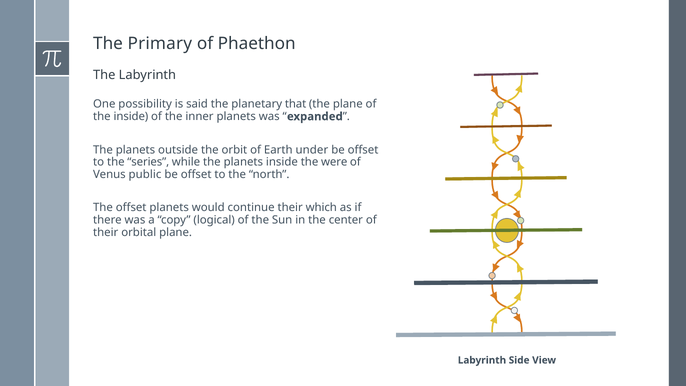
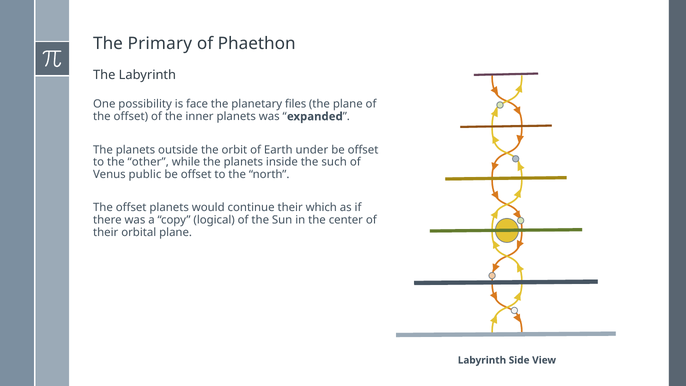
said: said -> face (197, 104)
that: that -> files (296, 104)
inside: inside -> offset (131, 116)
series: series -> other (148, 162)
were: were -> such (334, 162)
